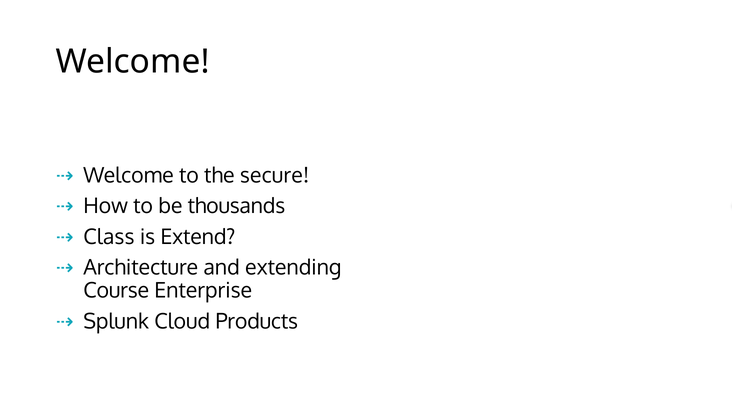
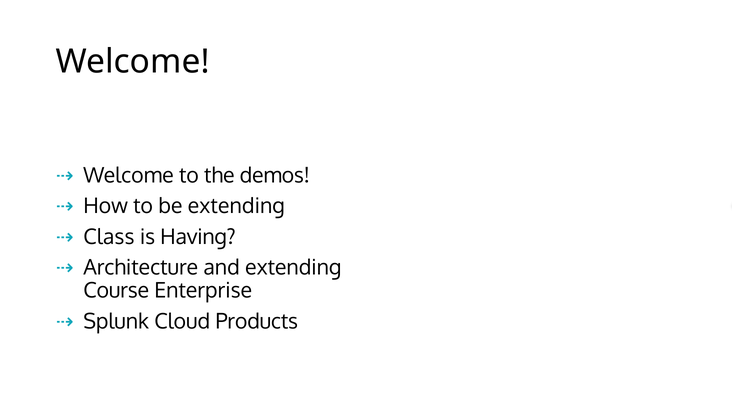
secure: secure -> demos (275, 176)
be thousands: thousands -> extending (236, 206)
Extend: Extend -> Having (198, 237)
